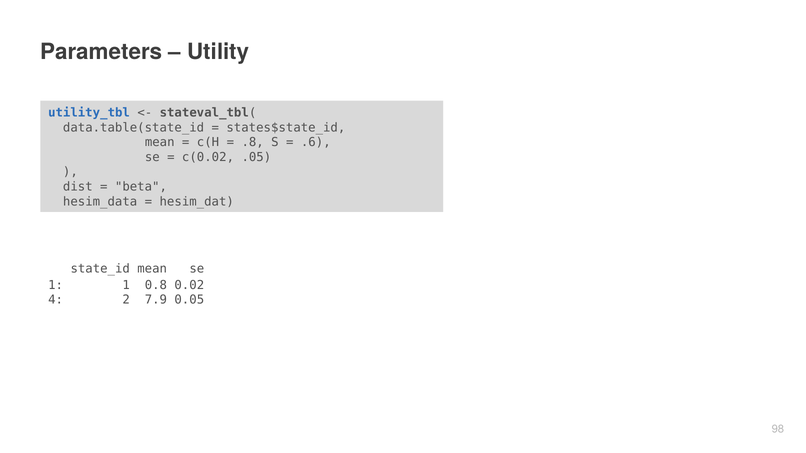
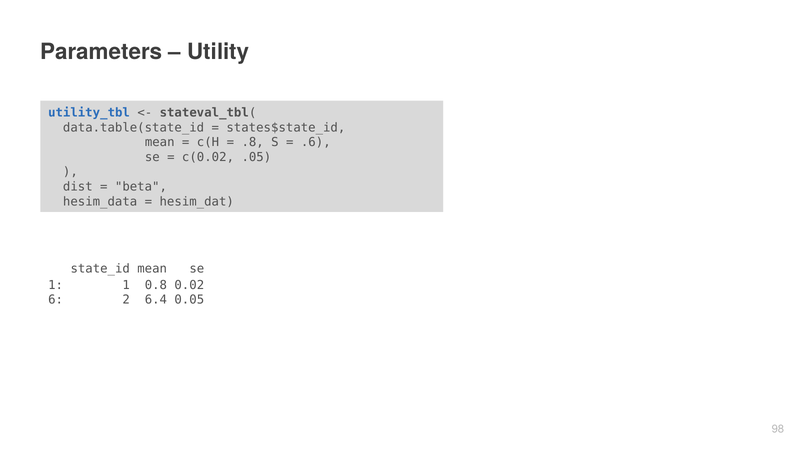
4: 4 -> 6 (56, 300)
7.9: 7.9 -> 6.4 (156, 300)
